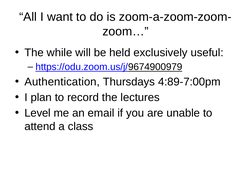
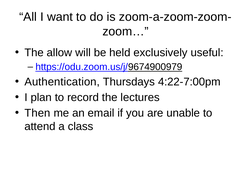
while: while -> allow (59, 53)
4:89-7:00pm: 4:89-7:00pm -> 4:22-7:00pm (189, 82)
Level: Level -> Then (37, 113)
